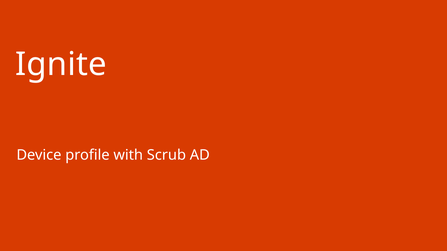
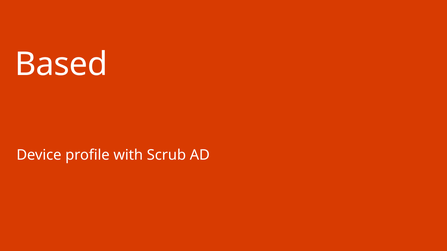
Ignite: Ignite -> Based (61, 64)
